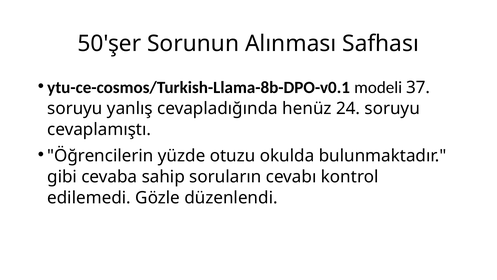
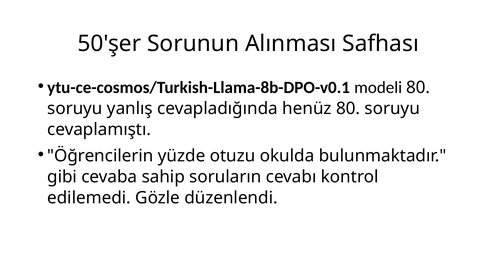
modeli 37: 37 -> 80 (418, 87)
henüz 24: 24 -> 80 (348, 108)
